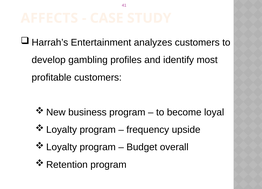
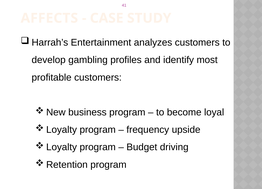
overall: overall -> driving (174, 147)
